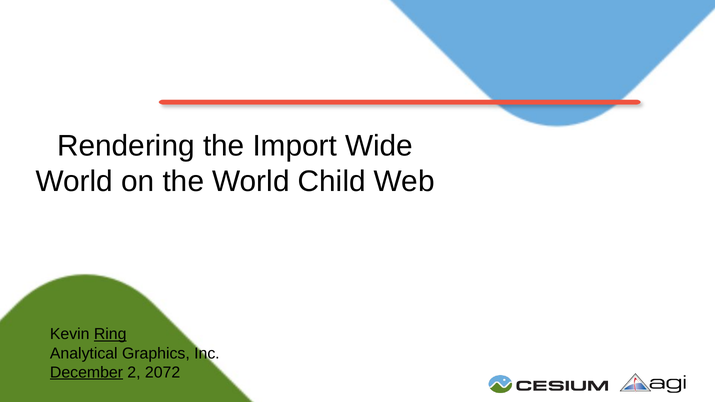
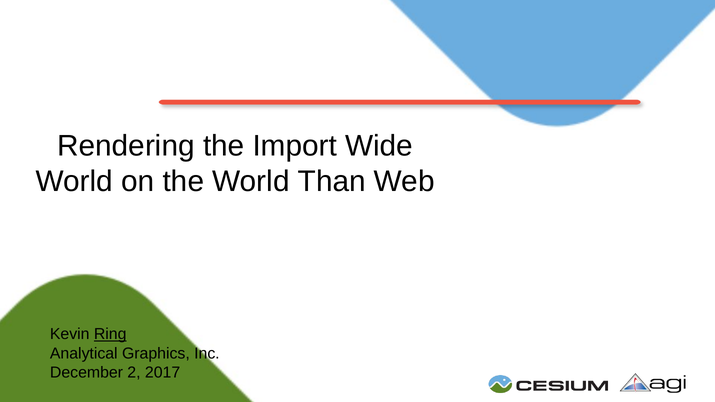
Child: Child -> Than (332, 182)
December underline: present -> none (86, 373)
2072: 2072 -> 2017 (163, 373)
